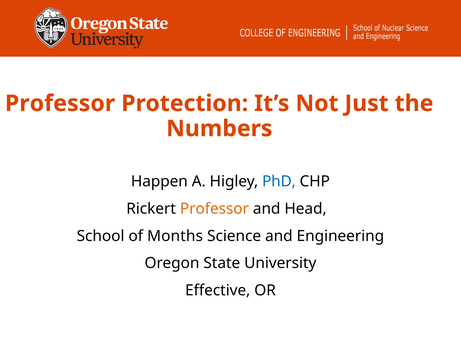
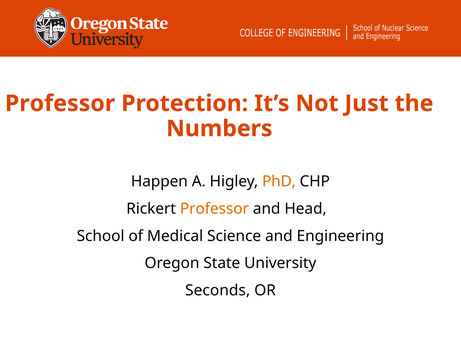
PhD colour: blue -> orange (279, 181)
Months: Months -> Medical (175, 236)
Effective: Effective -> Seconds (218, 290)
